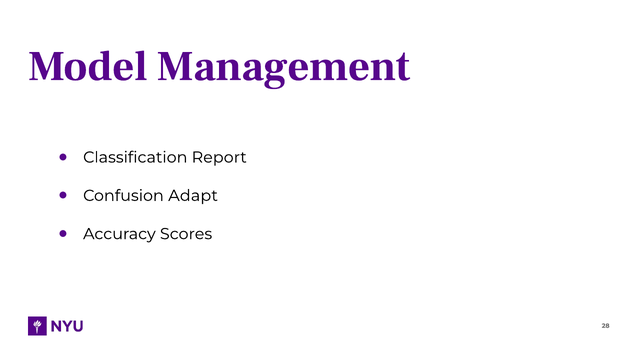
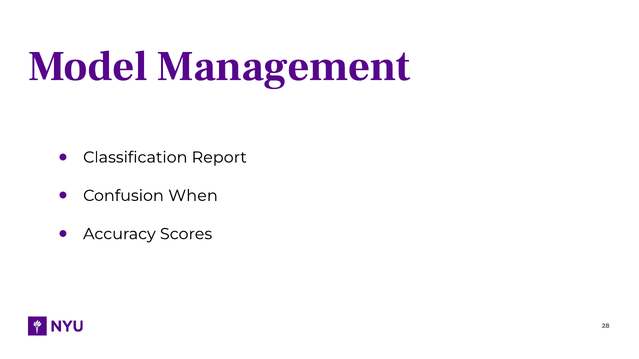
Adapt: Adapt -> When (193, 196)
